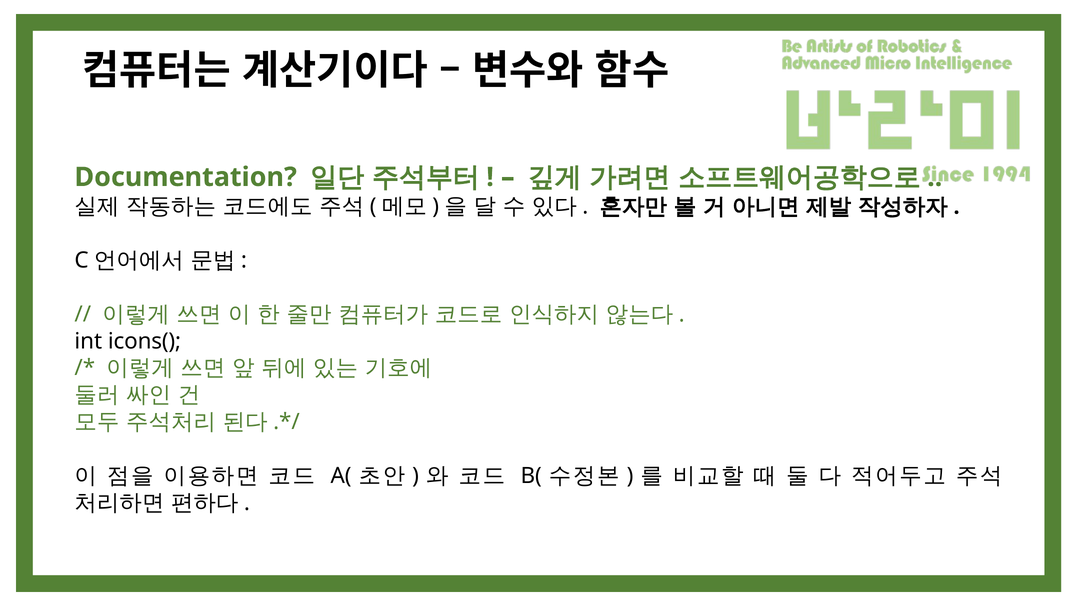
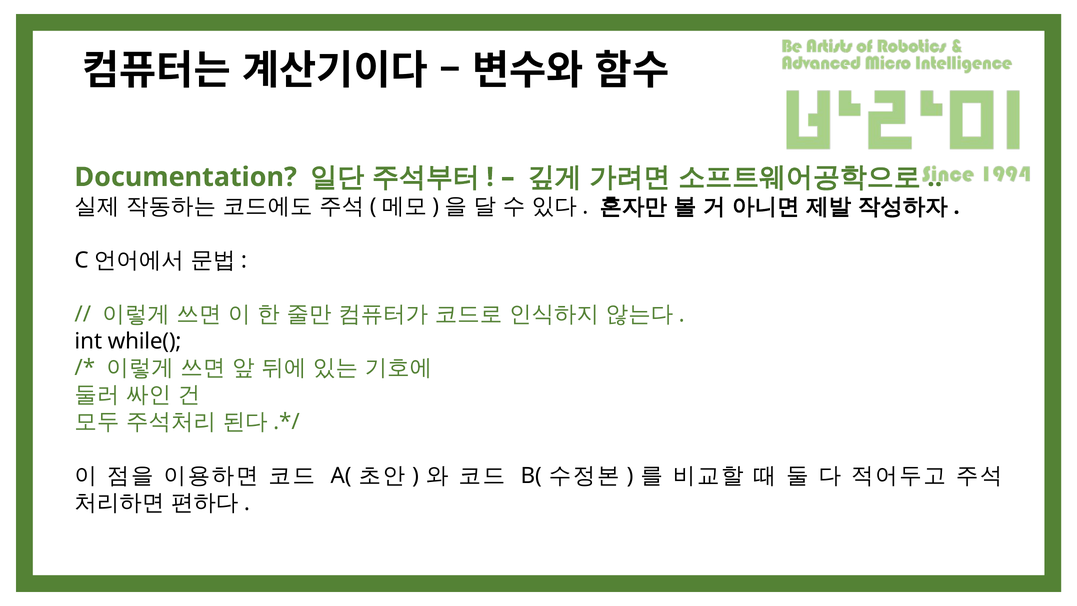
icons(: icons( -> while( (145, 341)
